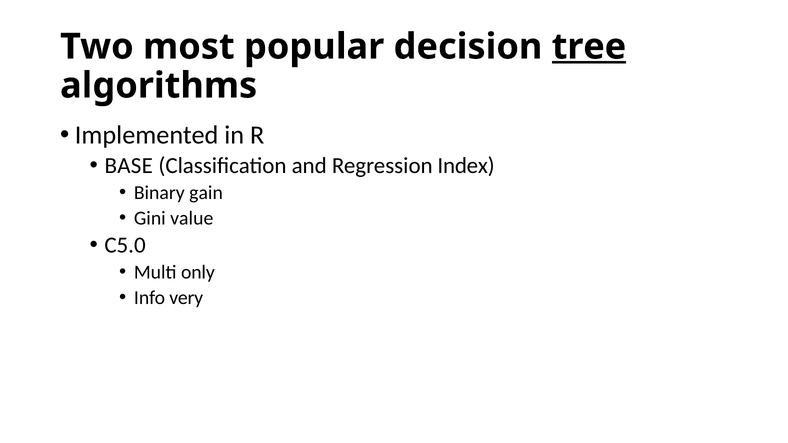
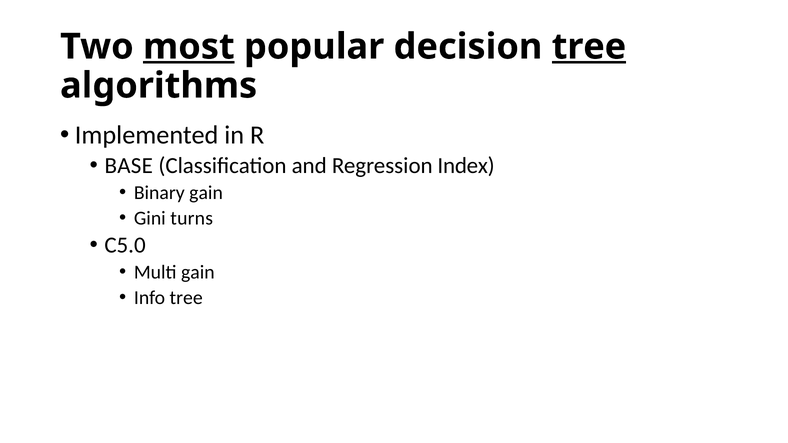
most underline: none -> present (189, 47)
value: value -> turns (192, 218)
Multi only: only -> gain (198, 272)
Info very: very -> tree (186, 298)
